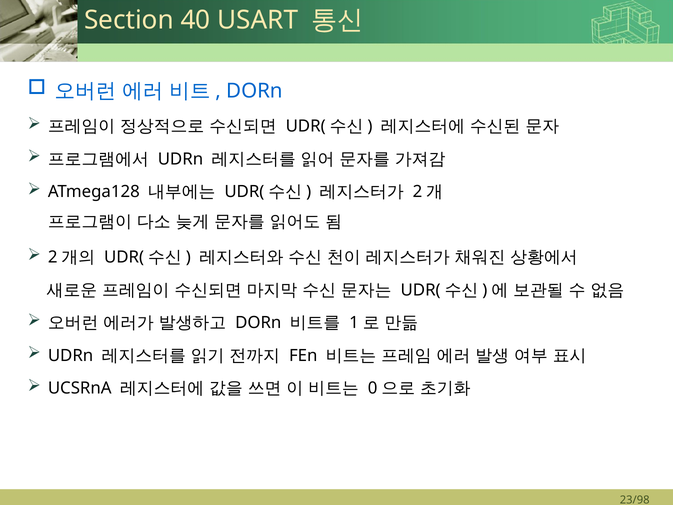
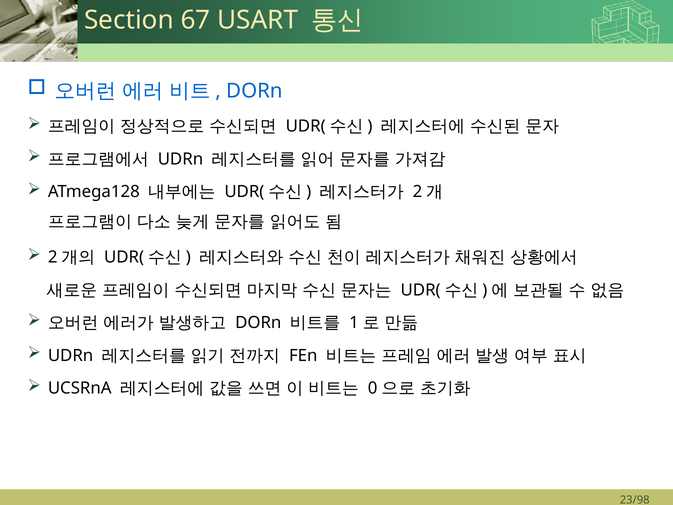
40: 40 -> 67 (195, 20)
